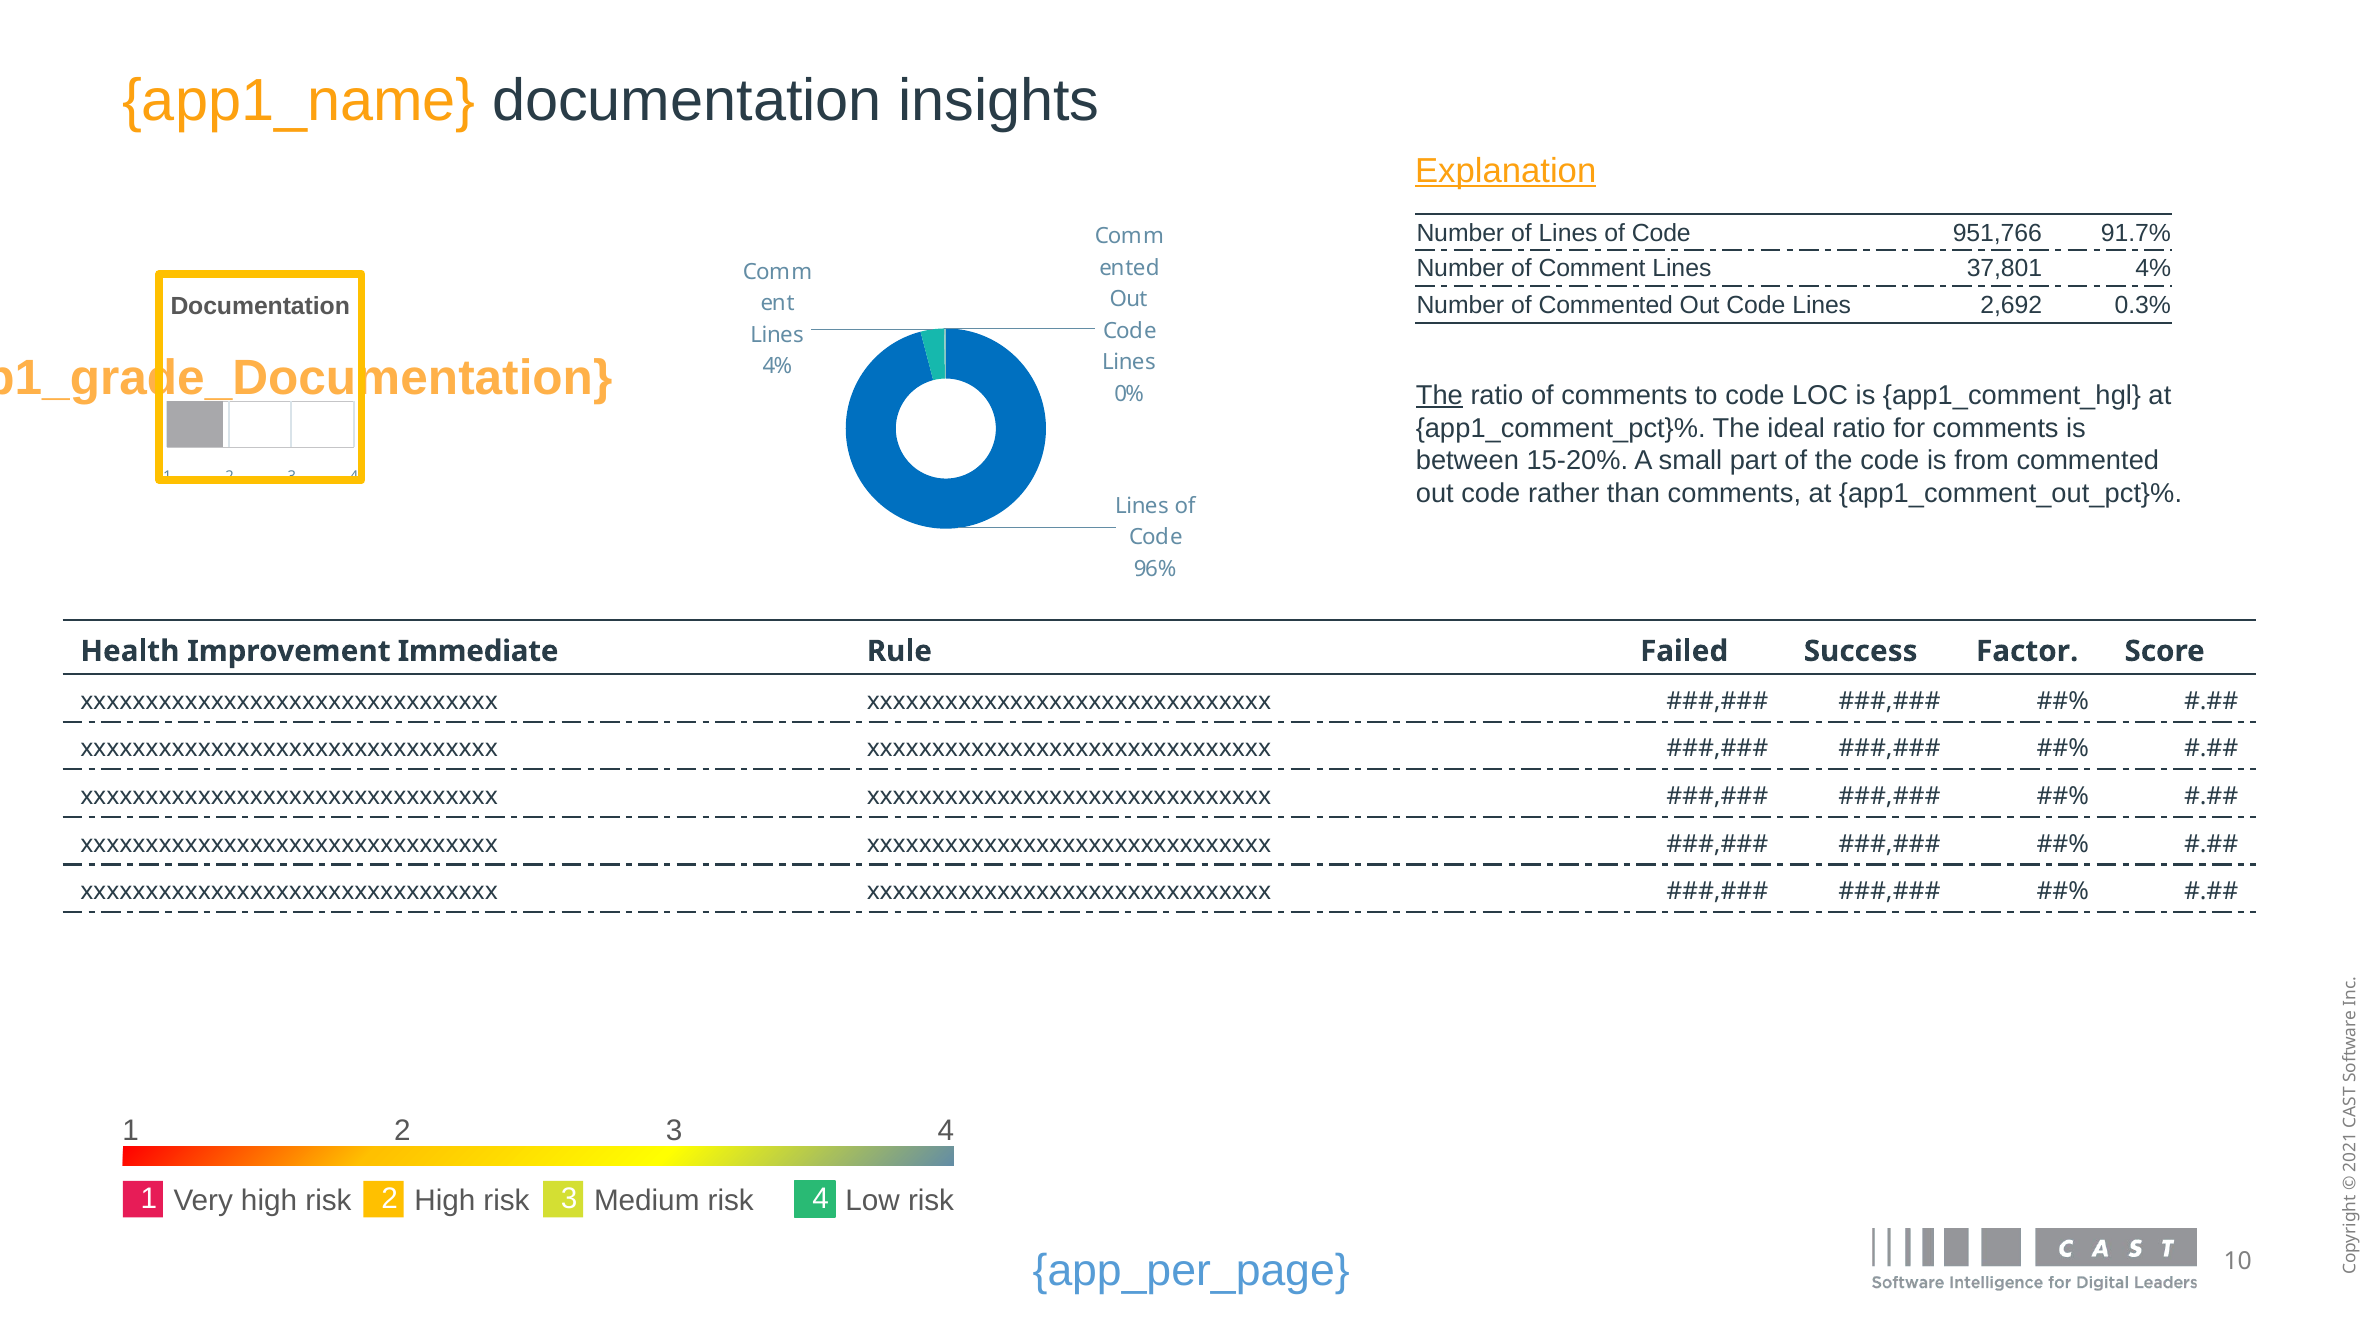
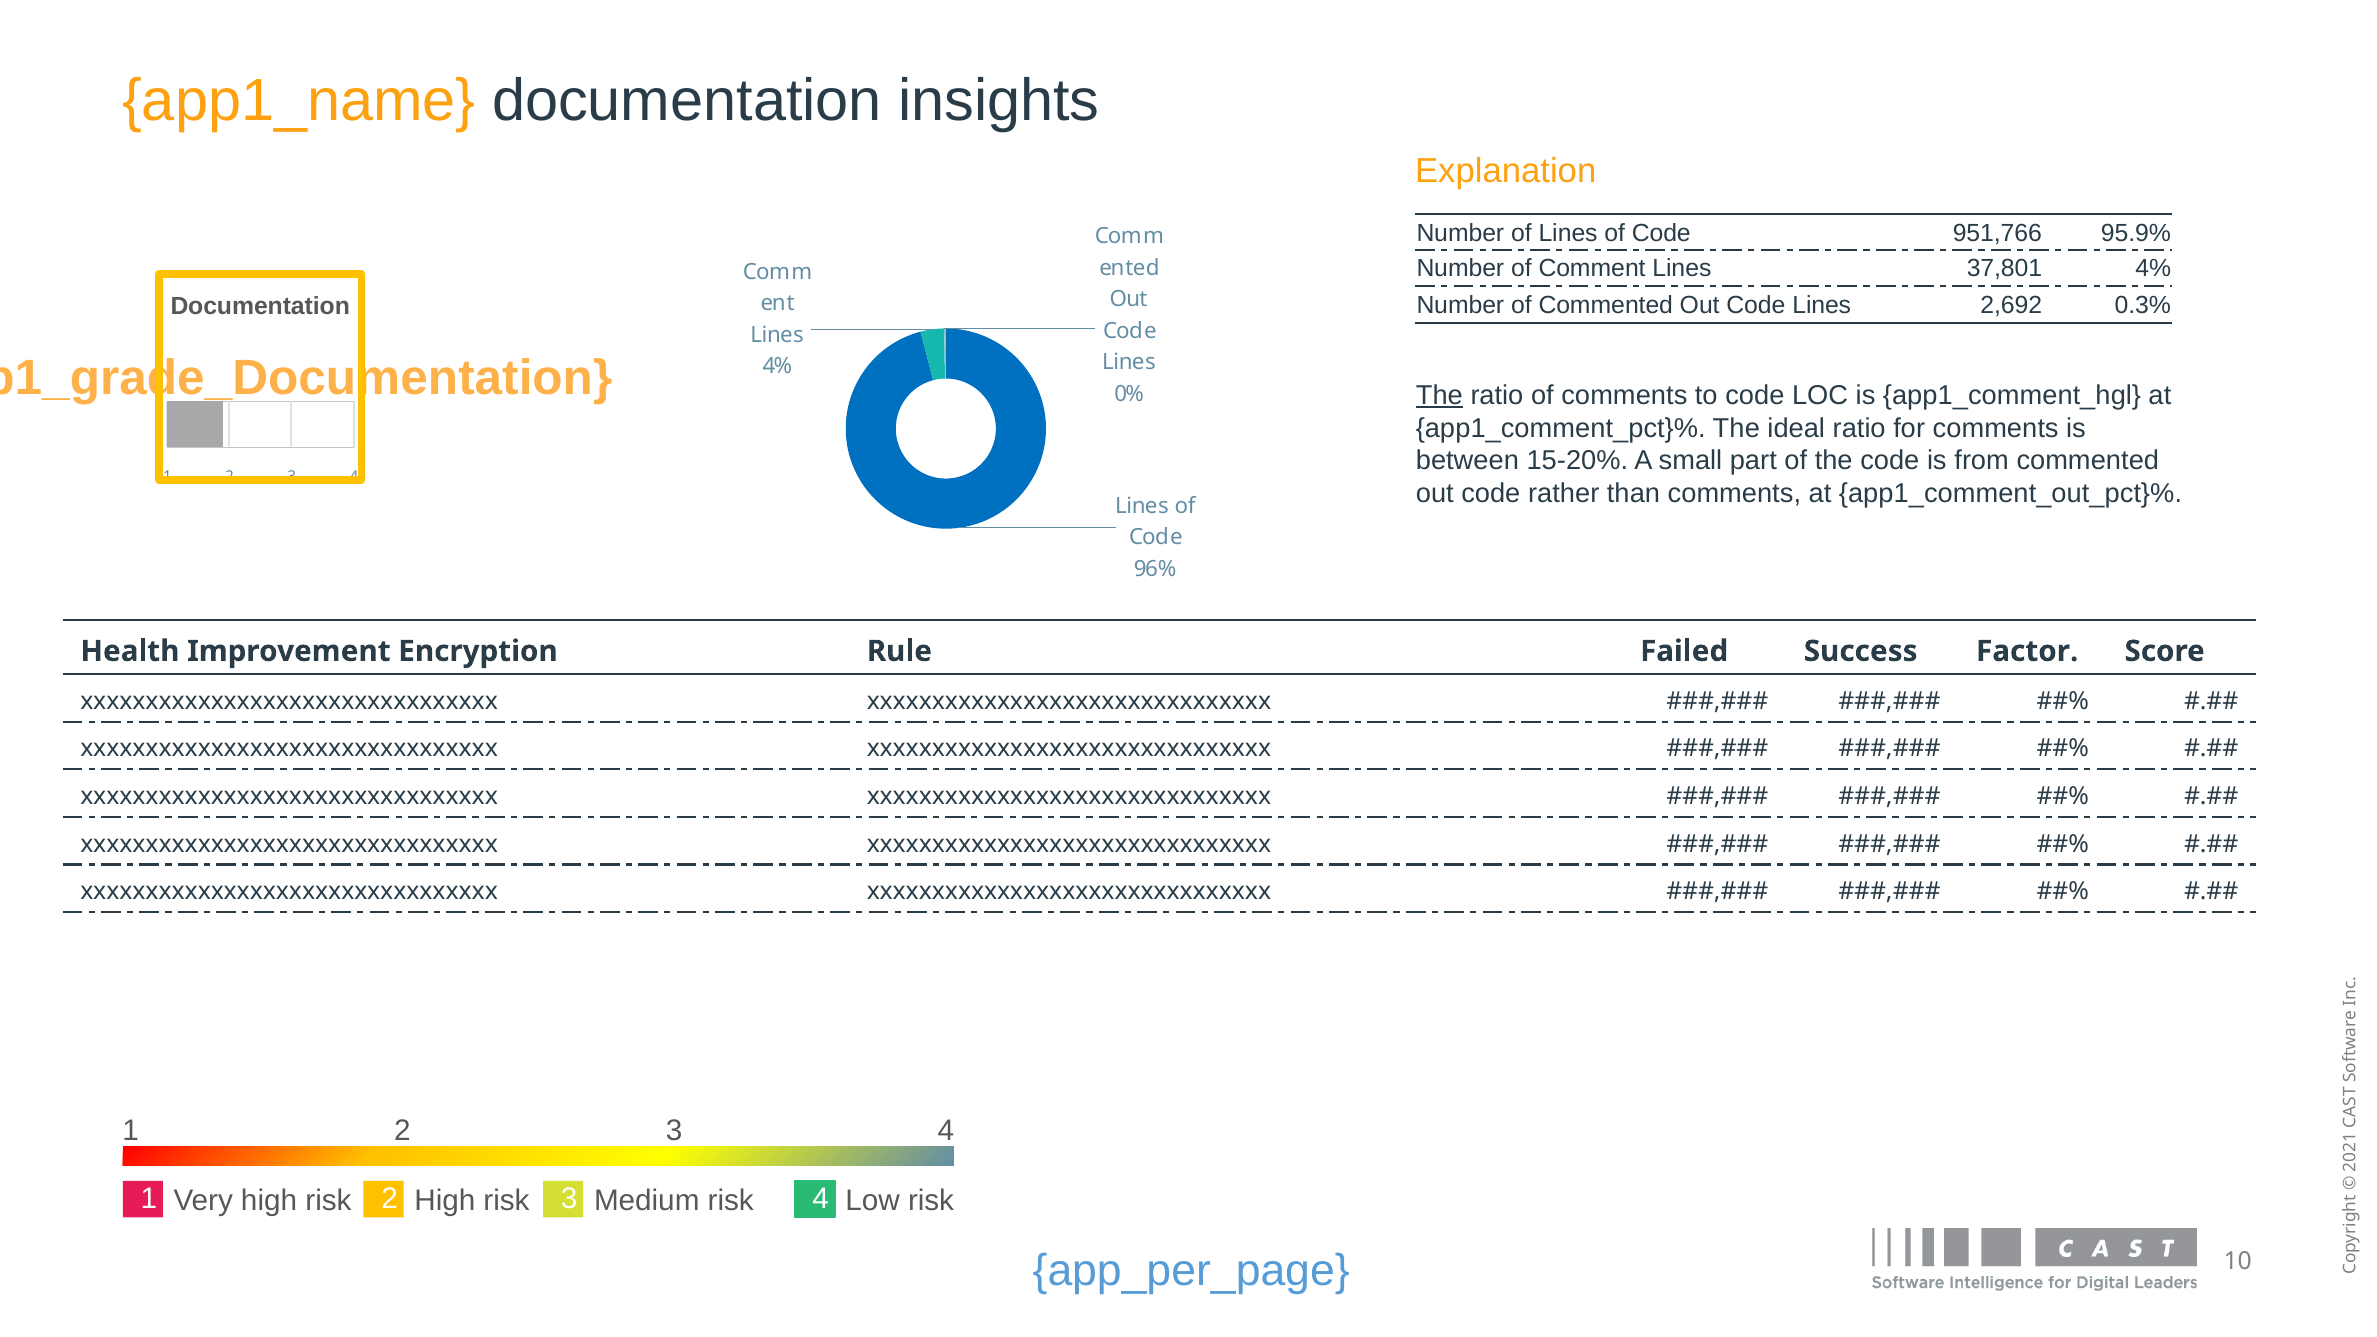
Explanation underline: present -> none (1506, 171)
91.7%: 91.7% -> 95.9% (2136, 233)
Immediate: Immediate -> Encryption (478, 651)
